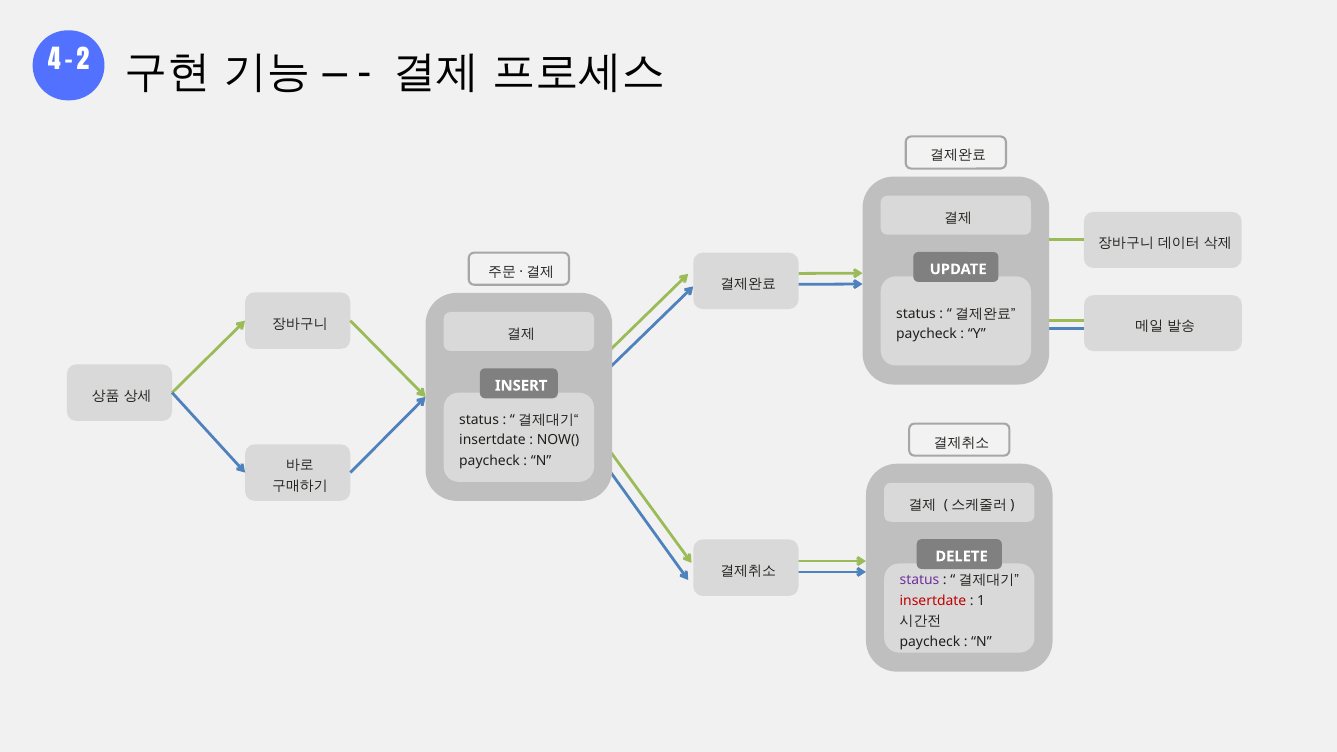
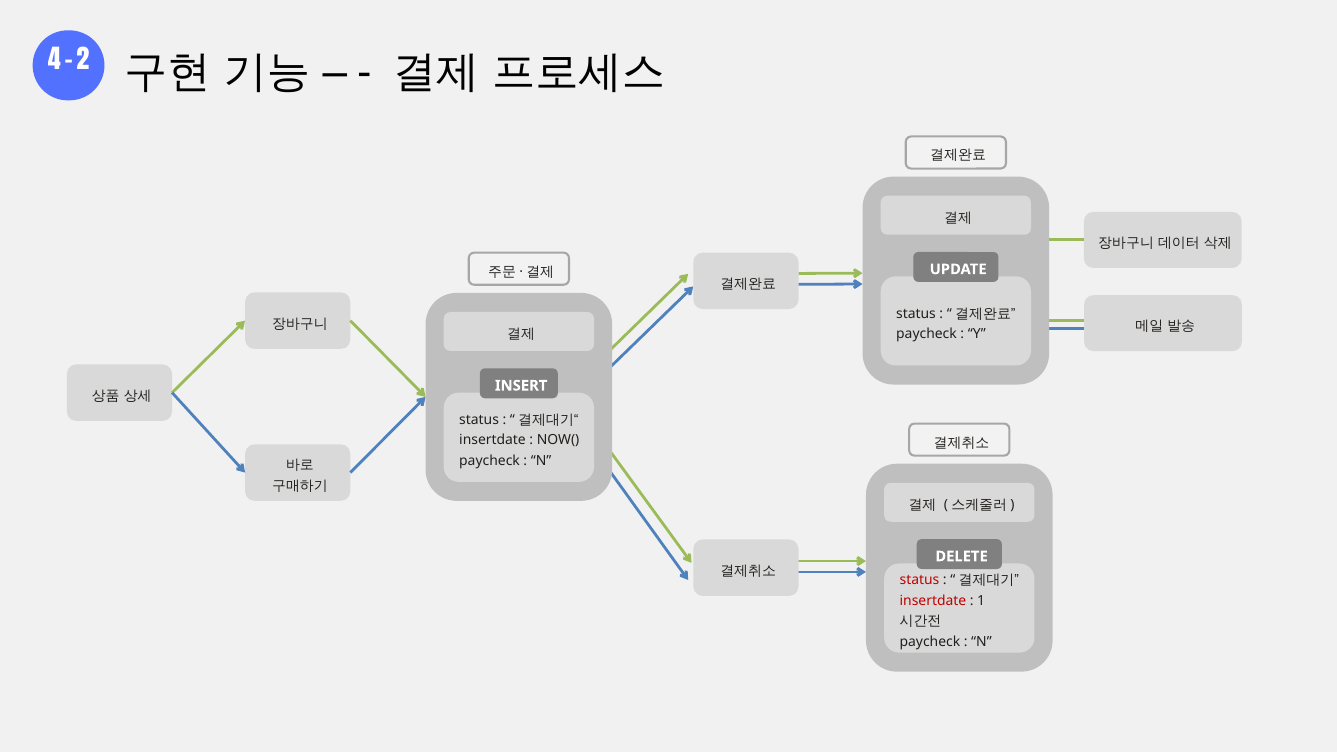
status colour: purple -> red (920, 580)
